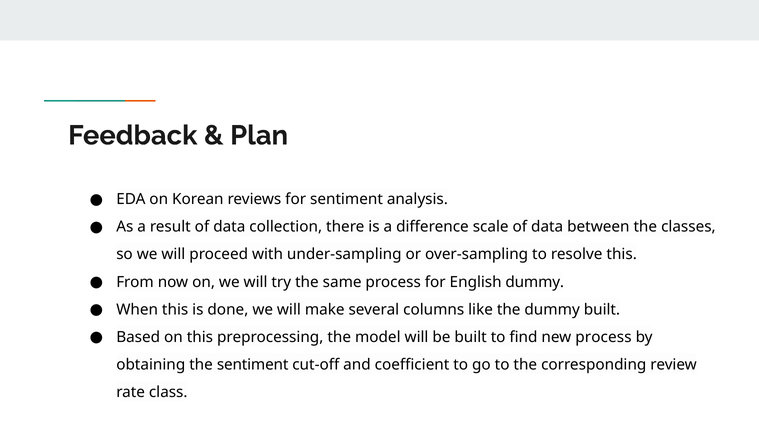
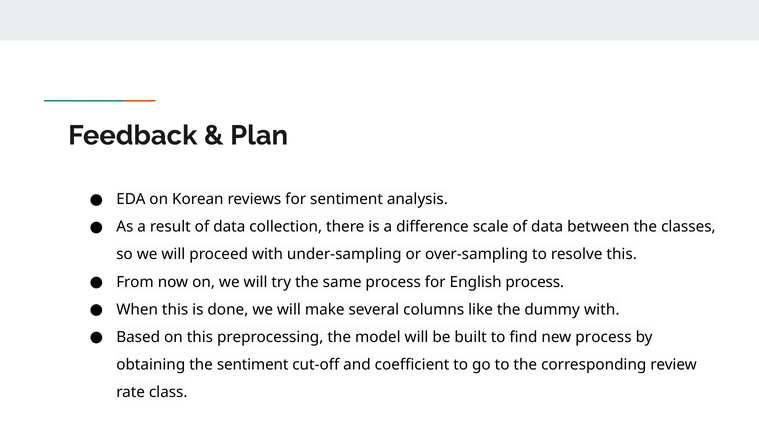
English dummy: dummy -> process (535, 282)
dummy built: built -> with (602, 309)
